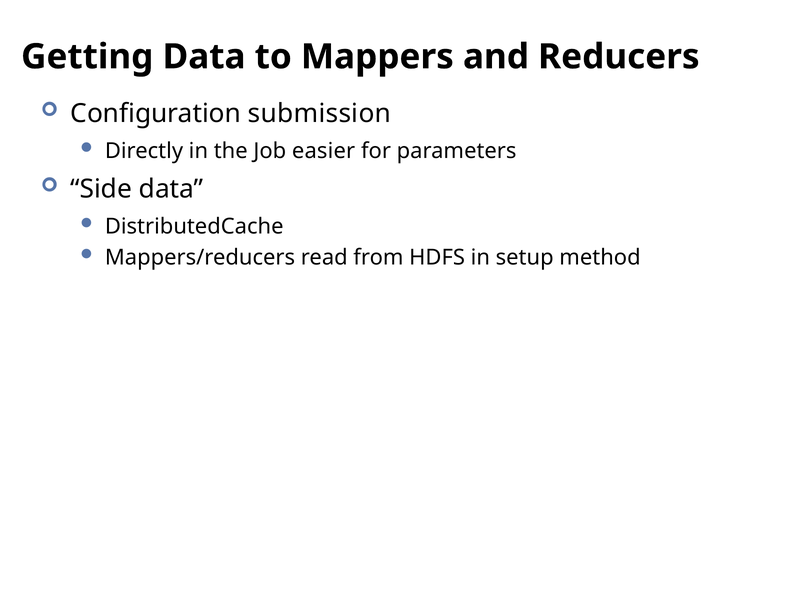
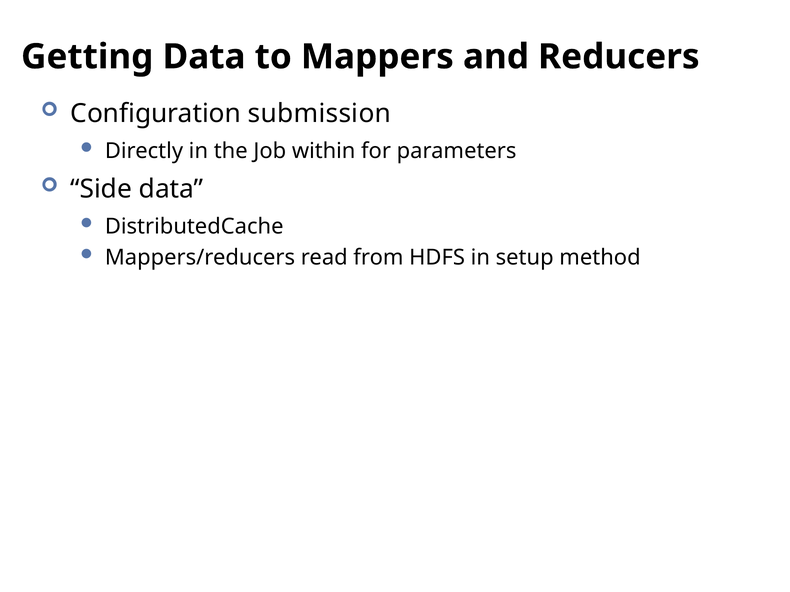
easier: easier -> within (324, 151)
